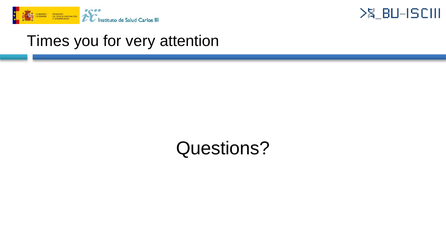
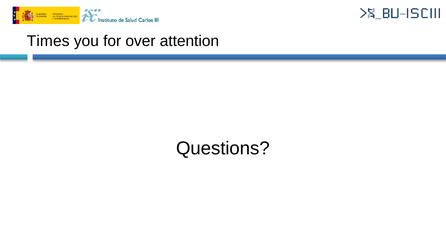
very: very -> over (140, 41)
